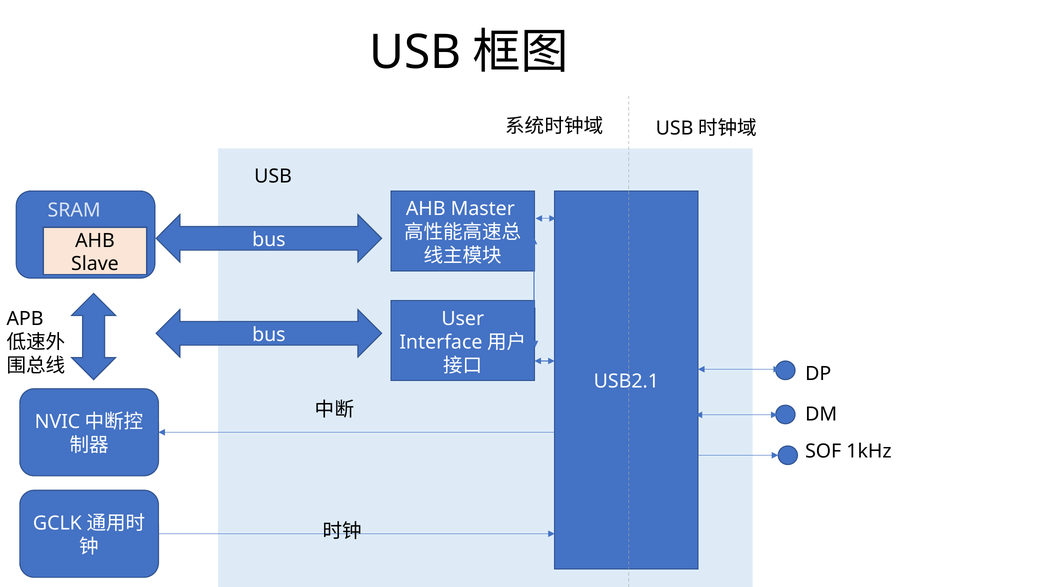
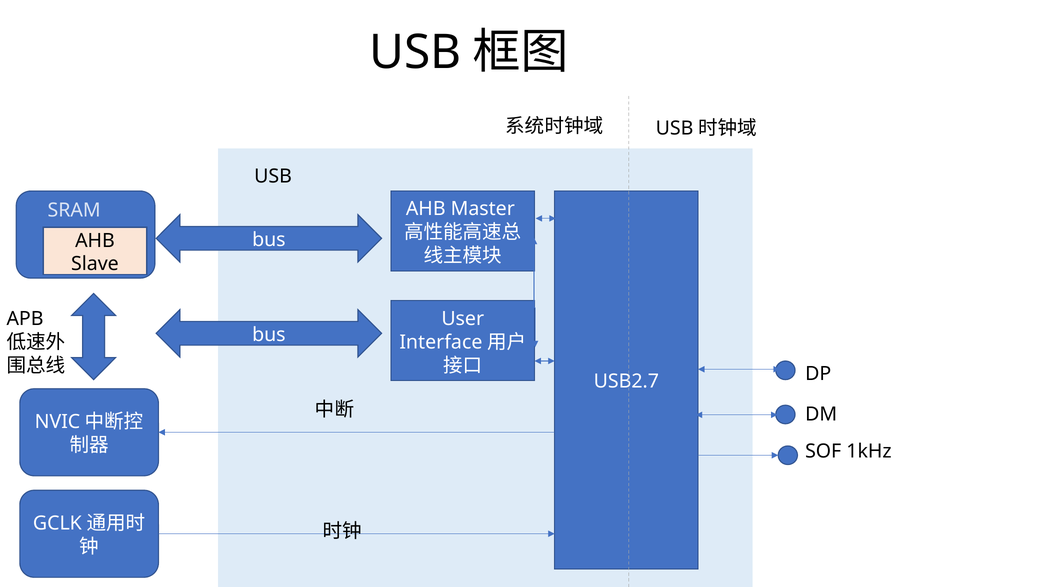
USB2.1: USB2.1 -> USB2.7 (626, 381)
